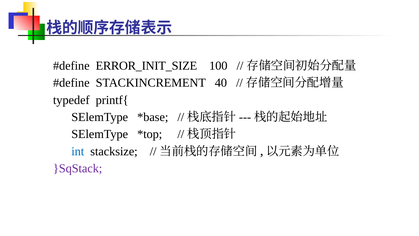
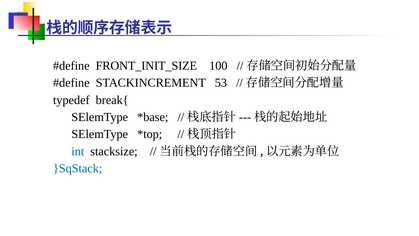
ERROR_INIT_SIZE: ERROR_INIT_SIZE -> FRONT_INIT_SIZE (146, 66)
40: 40 -> 53 (221, 83)
printf{: printf{ -> break{ (112, 100)
}SqStack colour: purple -> blue (78, 168)
